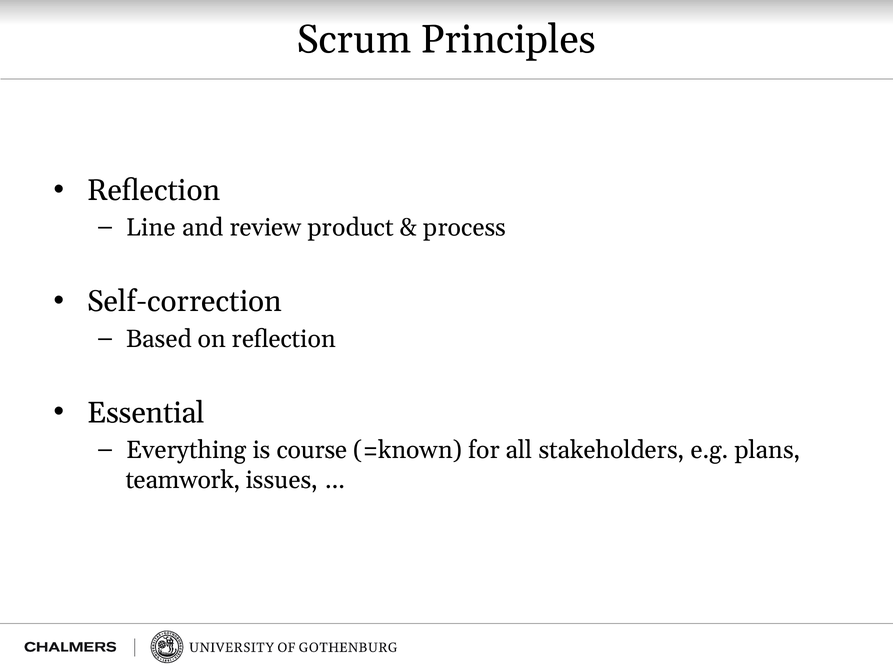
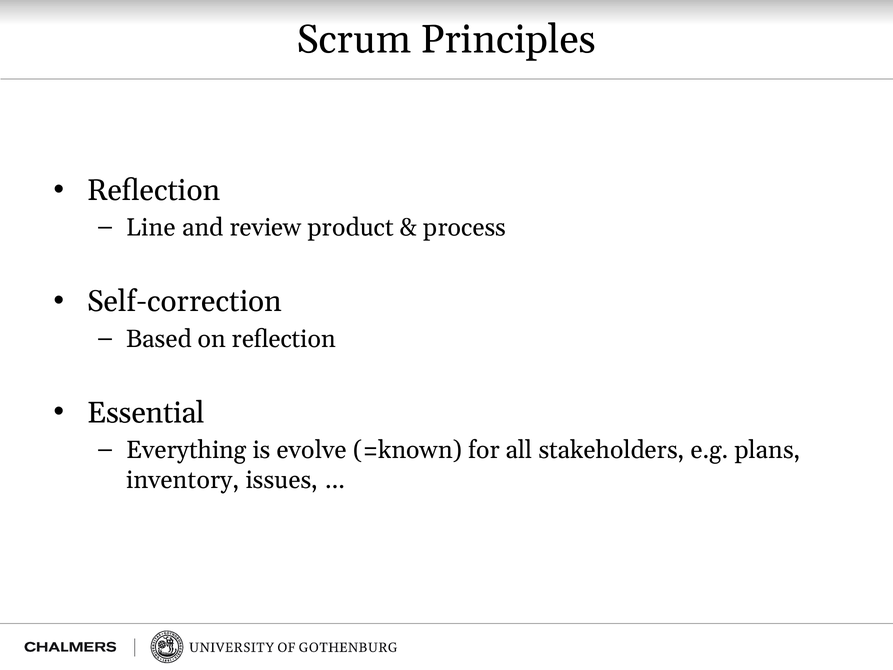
course: course -> evolve (312, 450)
teamwork: teamwork -> inventory (183, 480)
